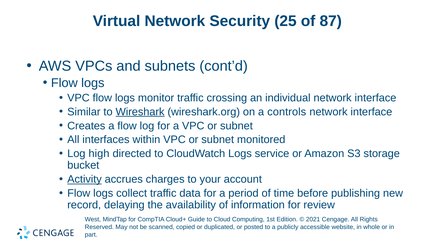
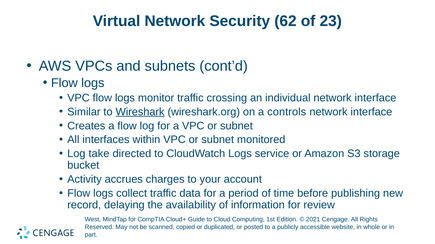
25: 25 -> 62 (285, 21)
87: 87 -> 23 (331, 21)
high: high -> take (99, 154)
Activity underline: present -> none (85, 180)
